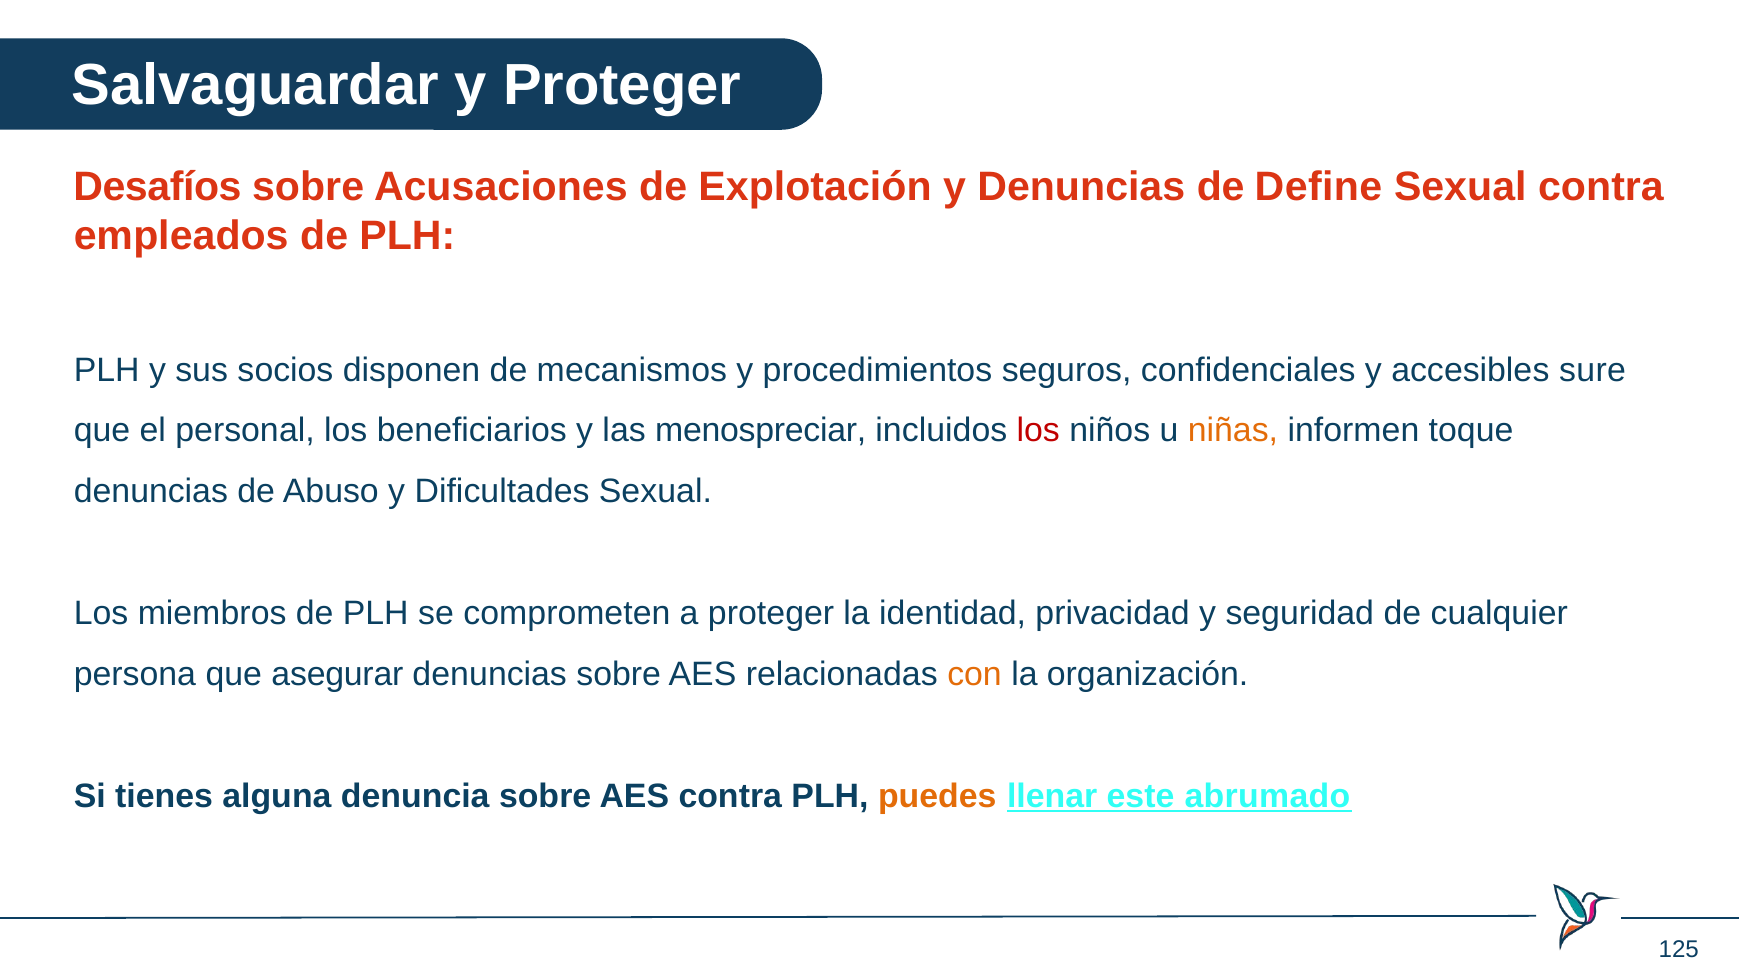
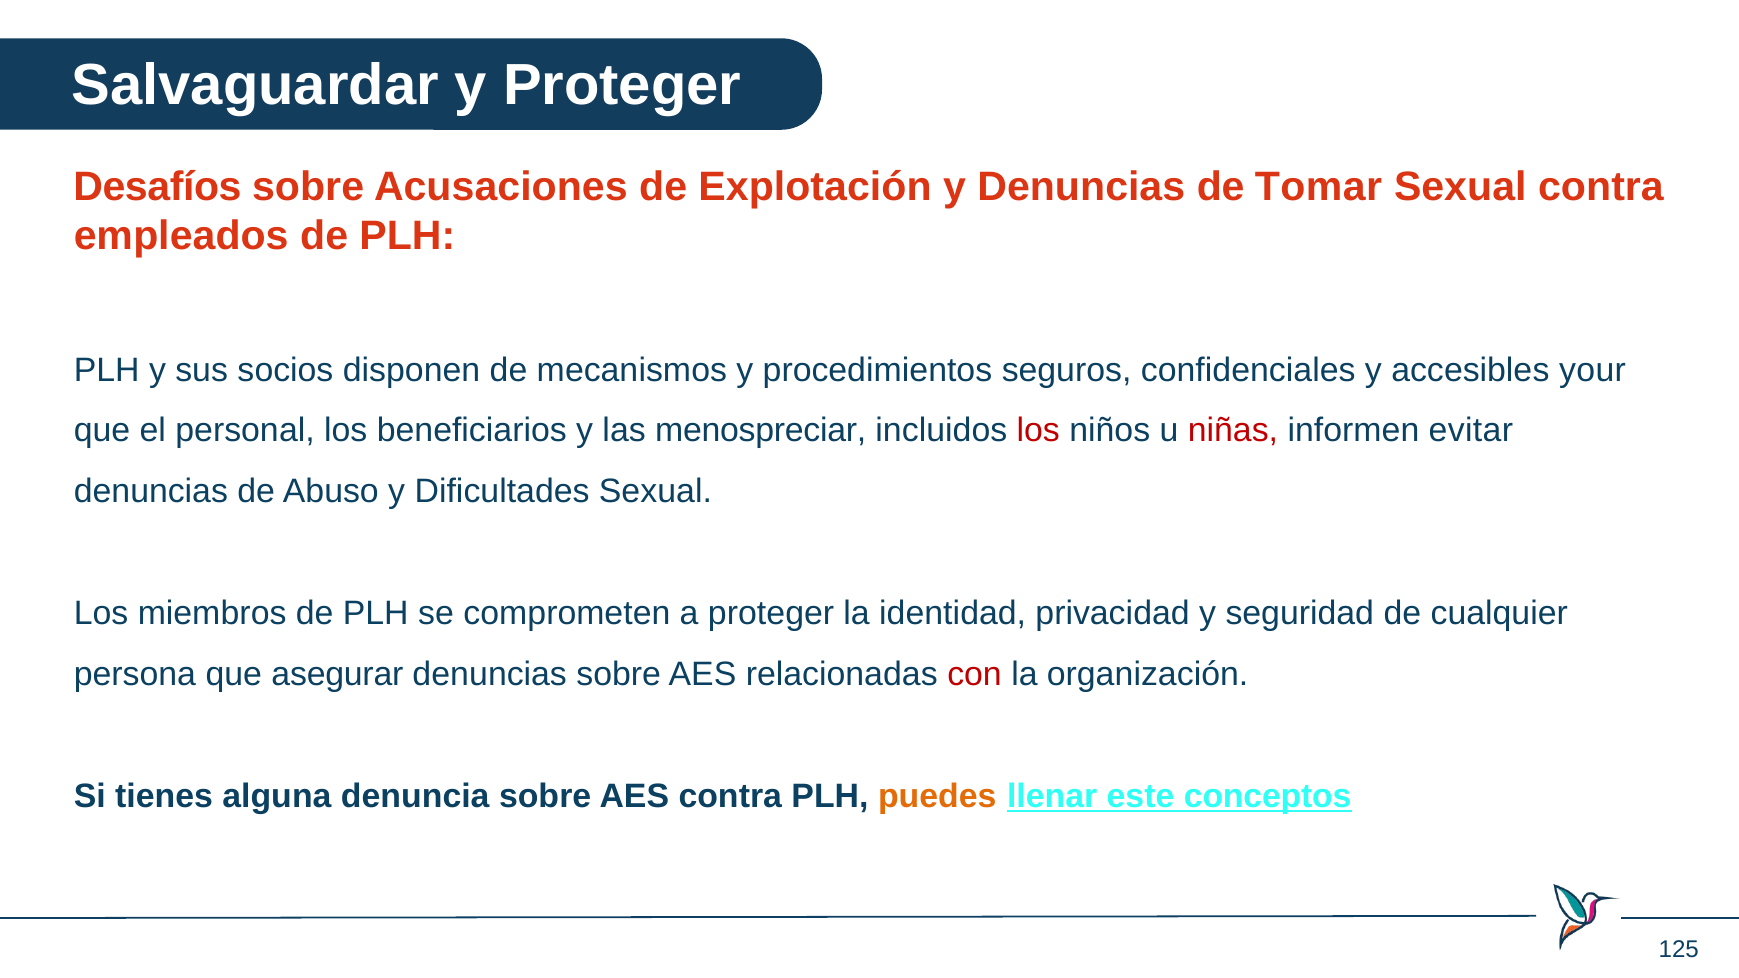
Define: Define -> Tomar (1318, 186)
sure: sure -> your (1593, 370)
niñas colour: orange -> red (1233, 431)
toque: toque -> evitar (1471, 431)
con colour: orange -> red (975, 674)
abrumado: abrumado -> conceptos (1268, 796)
